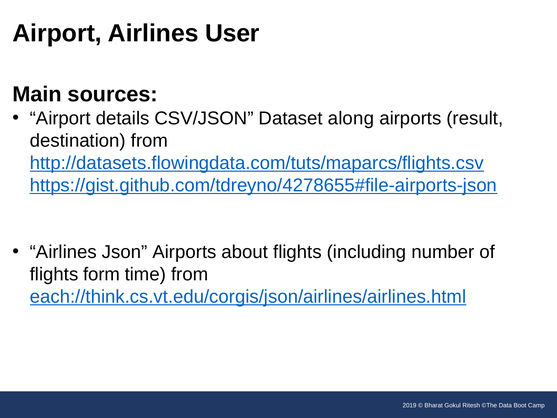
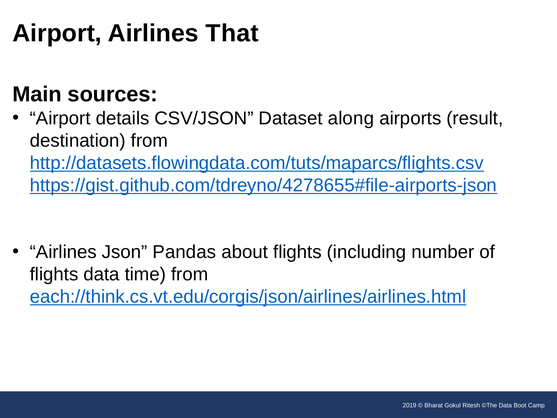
User: User -> That (232, 33)
Json Airports: Airports -> Pandas (184, 252)
flights form: form -> data (102, 274)
